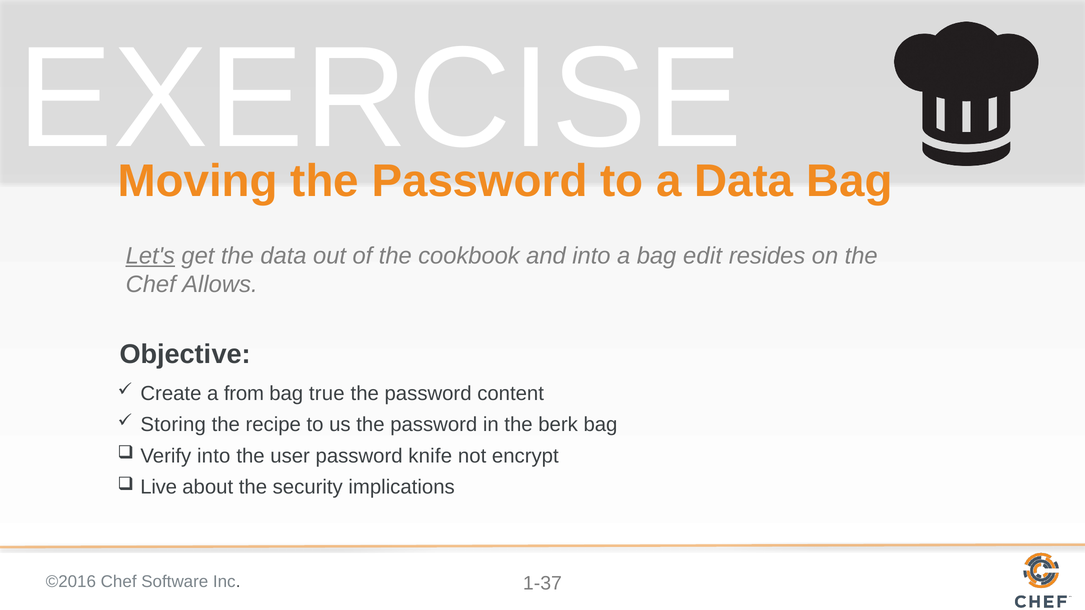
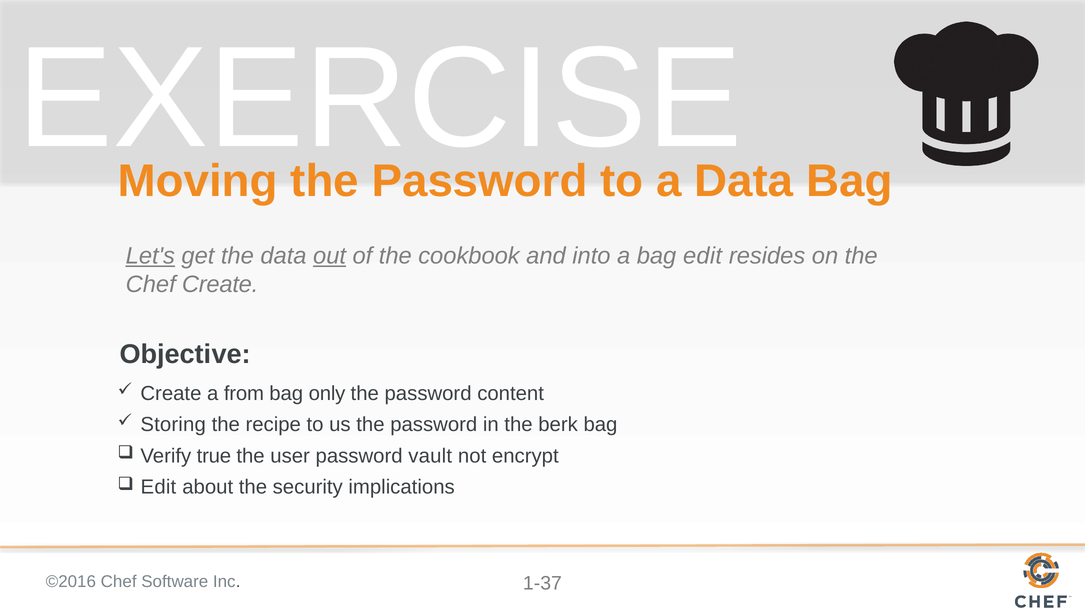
out underline: none -> present (330, 256)
Chef Allows: Allows -> Create (220, 285)
true: true -> only (327, 394)
Verify into: into -> true (214, 456)
knife: knife -> vault (430, 456)
Live: Live -> Edit (158, 487)
